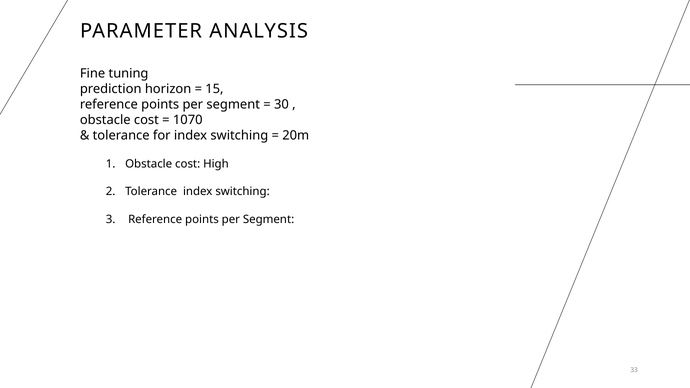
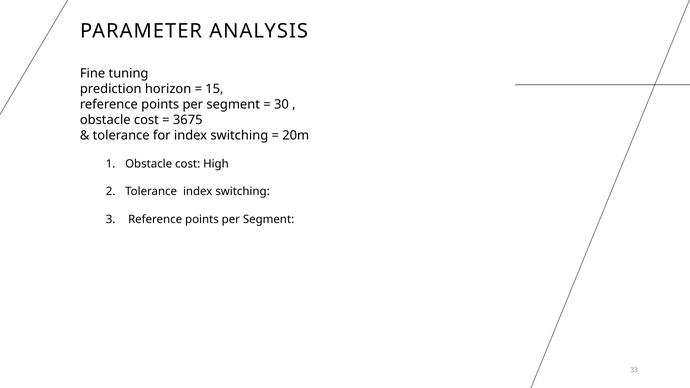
1070: 1070 -> 3675 (188, 120)
